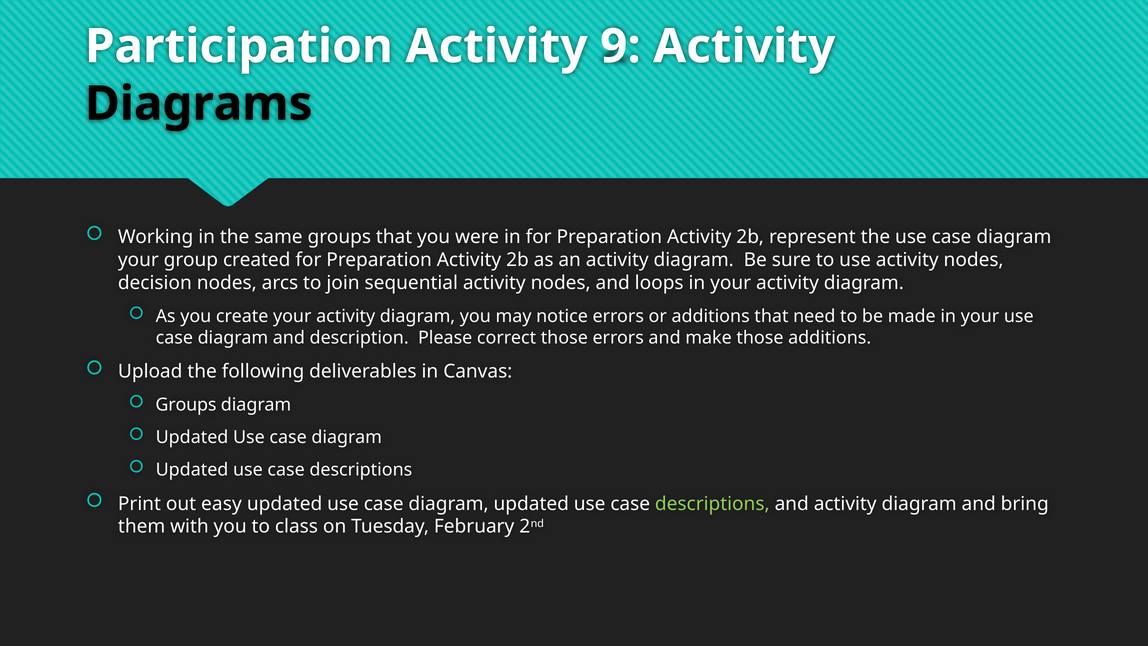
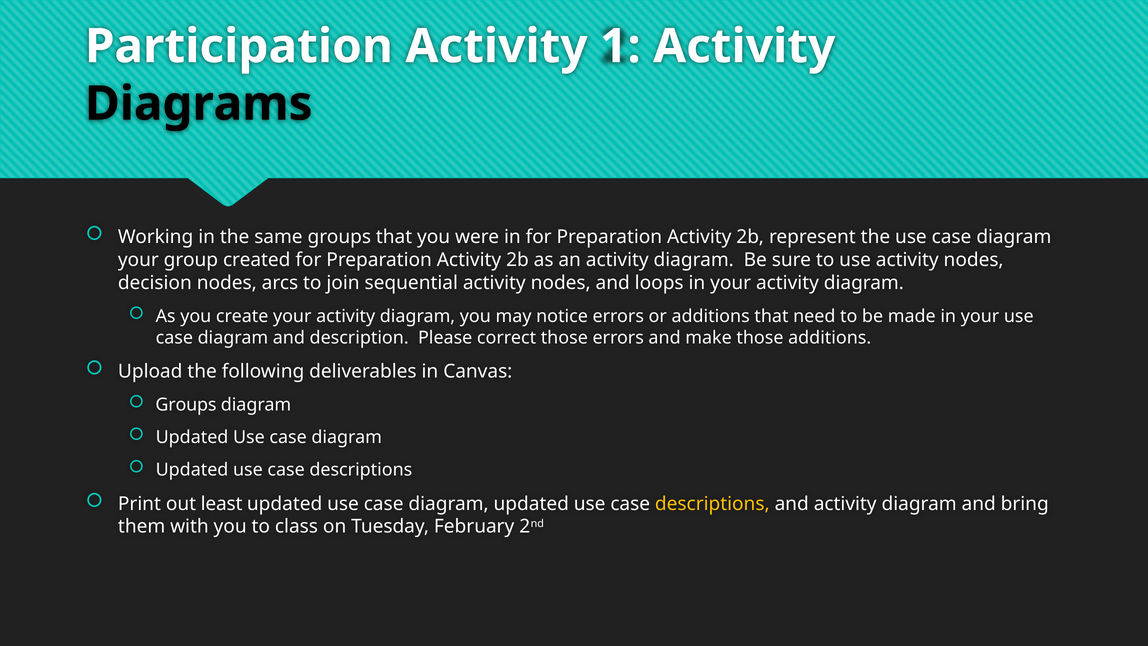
9: 9 -> 1 (620, 46)
easy: easy -> least (222, 504)
descriptions colour: light green -> yellow (712, 504)
